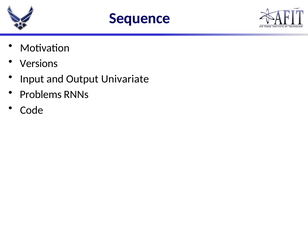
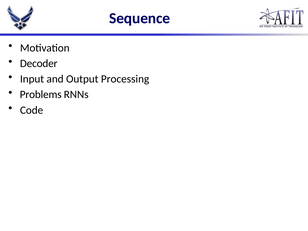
Versions: Versions -> Decoder (39, 63)
Univariate: Univariate -> Processing (125, 79)
